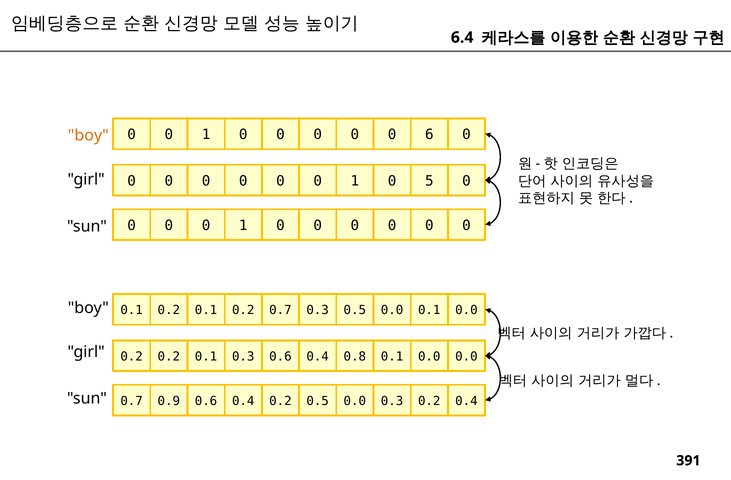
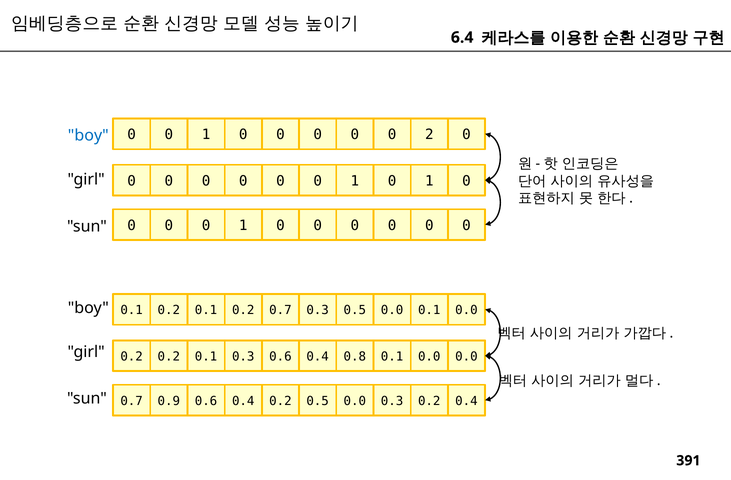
6: 6 -> 2 (429, 135)
boy colour: orange -> blue (88, 136)
1 0 5: 5 -> 1 (429, 181)
